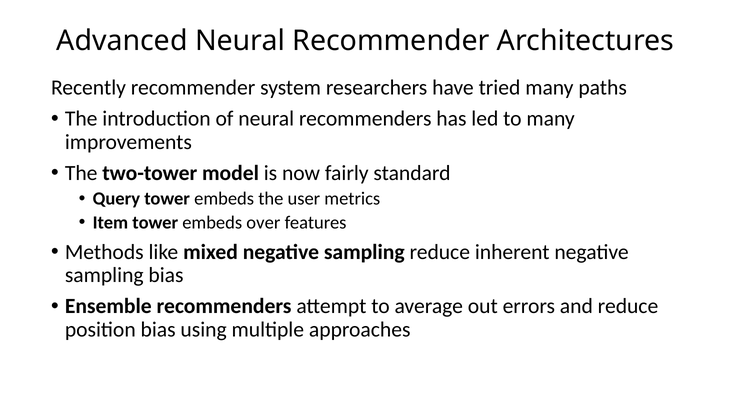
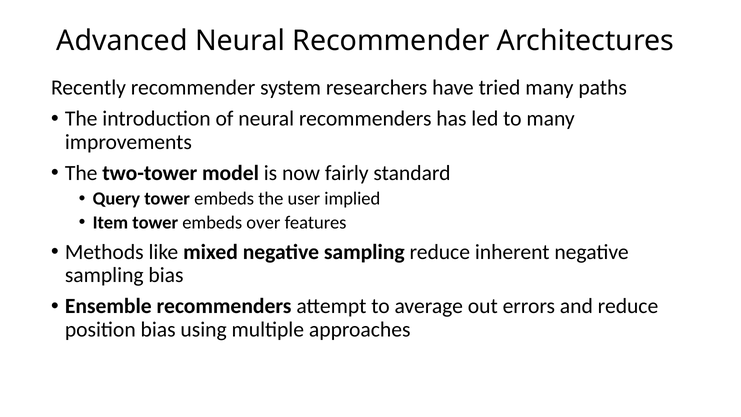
metrics: metrics -> implied (352, 199)
